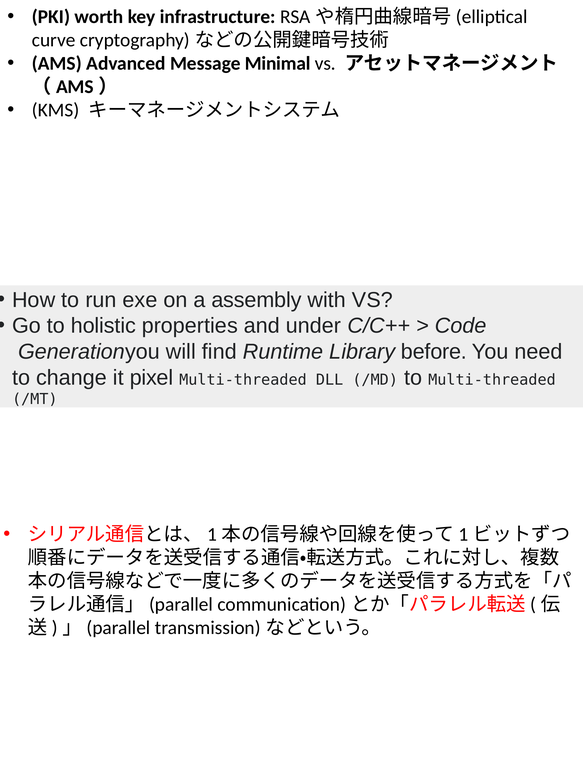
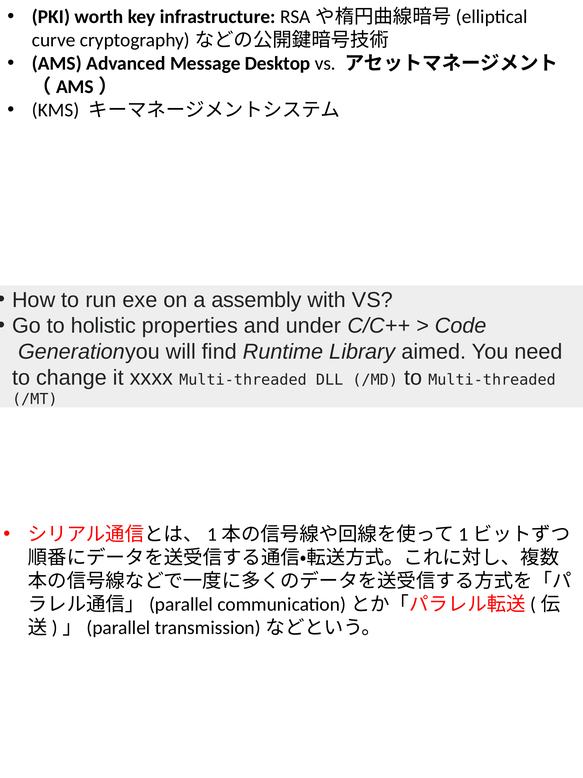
Minimal: Minimal -> Desktop (278, 63)
before: before -> aimed (434, 351)
pixel: pixel -> xxxx (151, 377)
